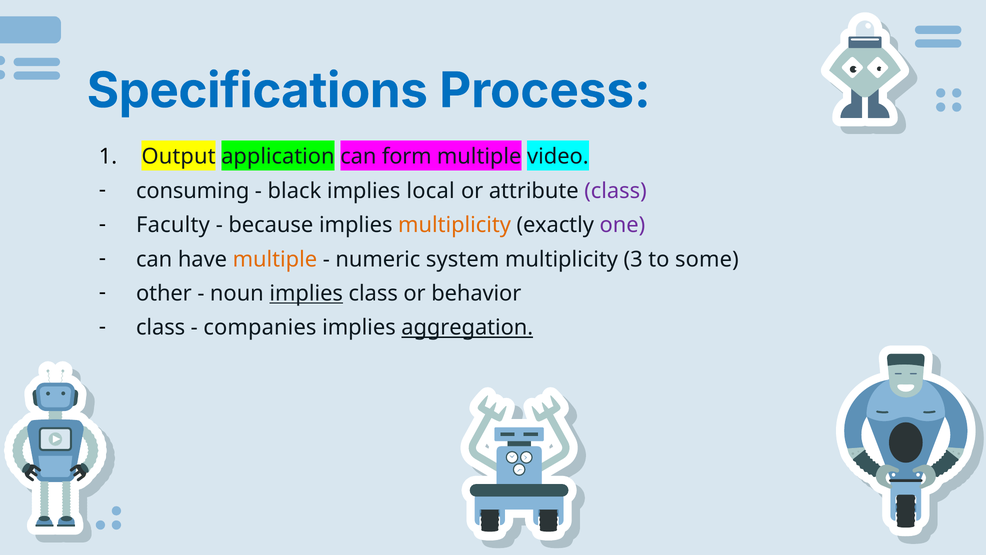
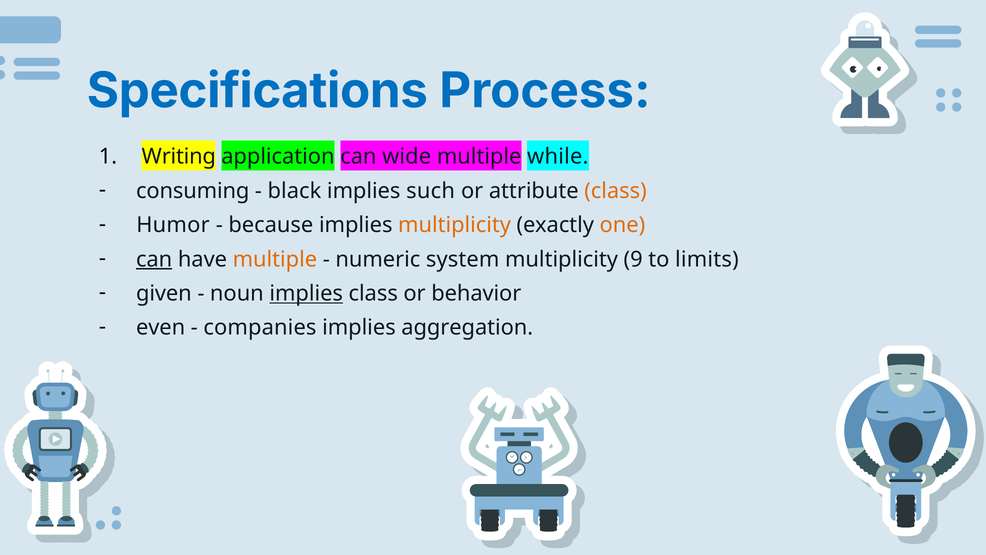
Output: Output -> Writing (179, 157)
form: form -> wide (407, 157)
video: video -> while (558, 157)
local: local -> such (431, 191)
class colour: purple -> orange (616, 191)
Faculty: Faculty -> Humor (173, 225)
one colour: purple -> orange (622, 225)
can underline: none -> present (154, 259)
3: 3 -> 9 (633, 259)
some: some -> limits (707, 259)
other: other -> given (164, 293)
class: class -> even (161, 327)
aggregation underline: present -> none (467, 327)
